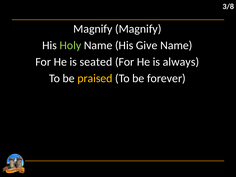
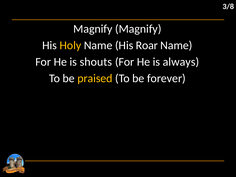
Holy colour: light green -> yellow (70, 45)
Give: Give -> Roar (147, 45)
seated: seated -> shouts (96, 62)
